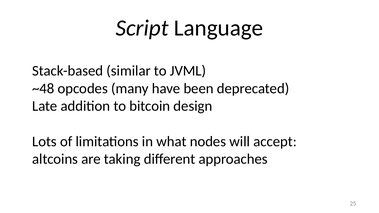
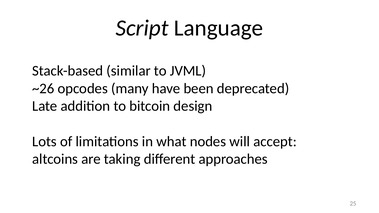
~48: ~48 -> ~26 (43, 88)
